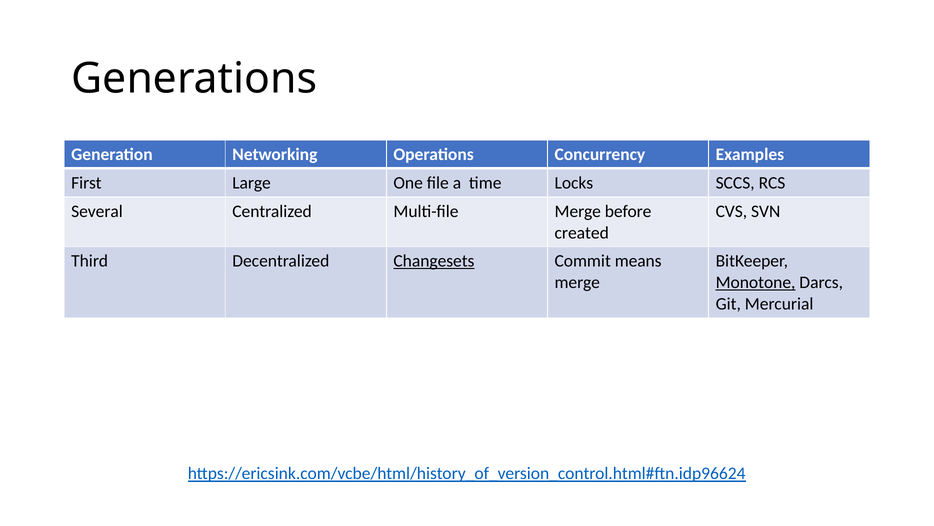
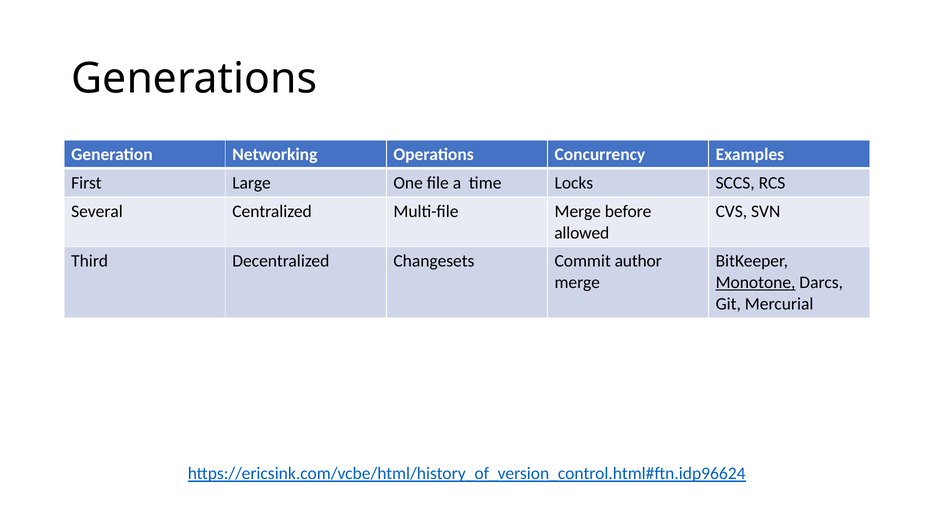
created: created -> allowed (582, 232)
Changesets underline: present -> none (434, 261)
means: means -> author (638, 261)
